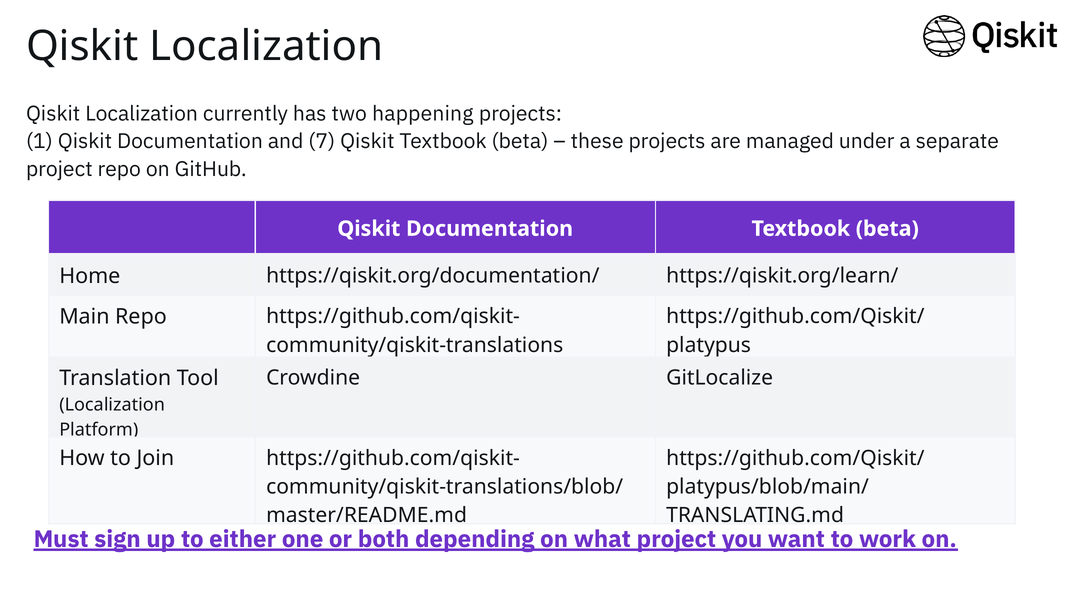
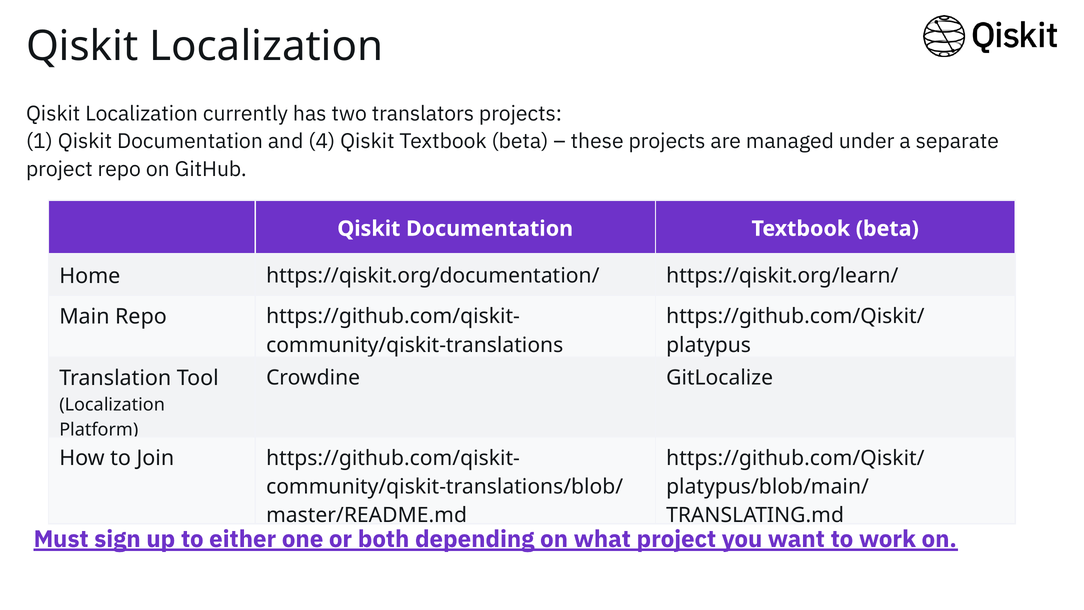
happening: happening -> translators (423, 114)
7: 7 -> 4 (322, 141)
